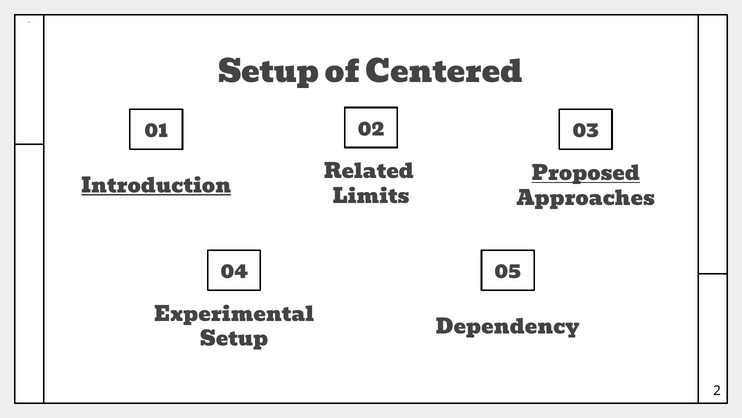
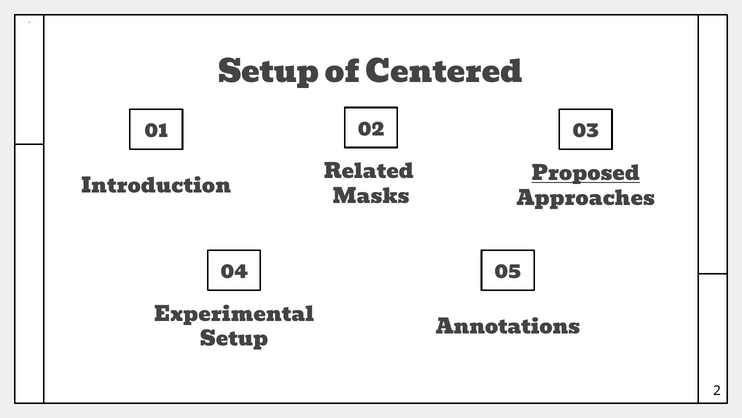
Introduction underline: present -> none (156, 186)
Limits: Limits -> Masks (371, 196)
Dependency: Dependency -> Annotations (508, 326)
